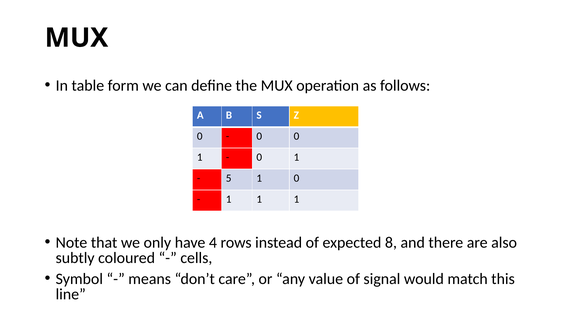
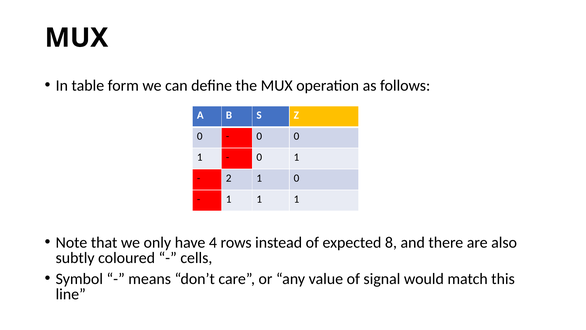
5: 5 -> 2 (229, 178)
